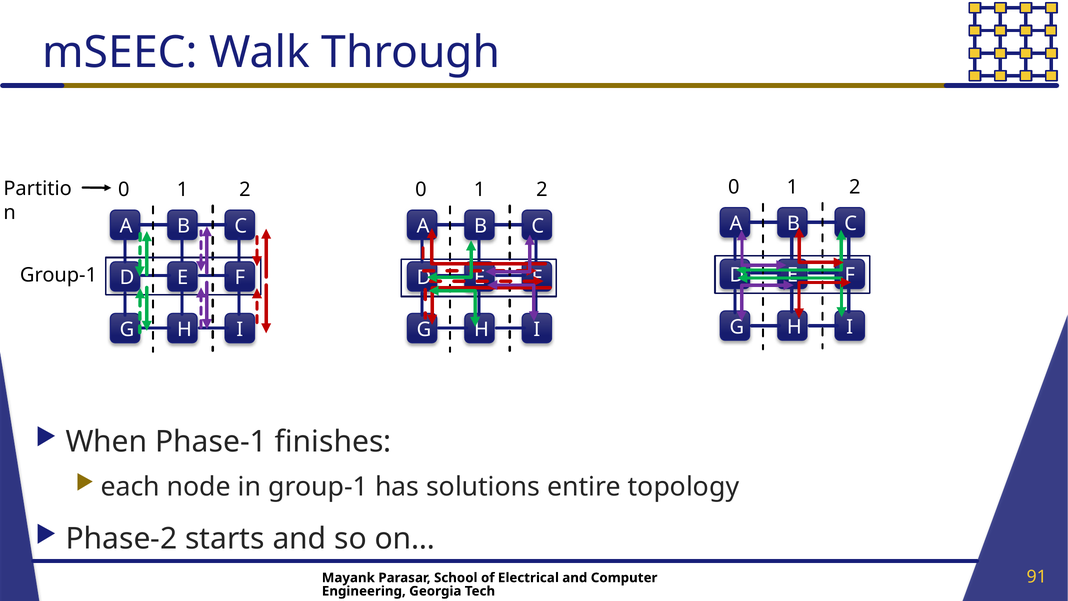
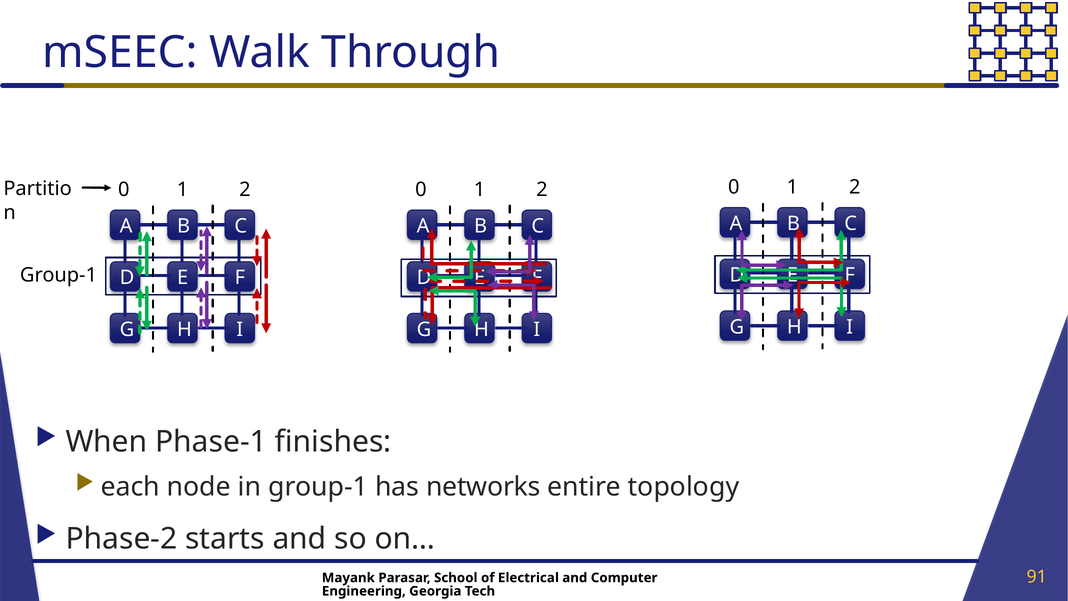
solutions: solutions -> networks (483, 487)
